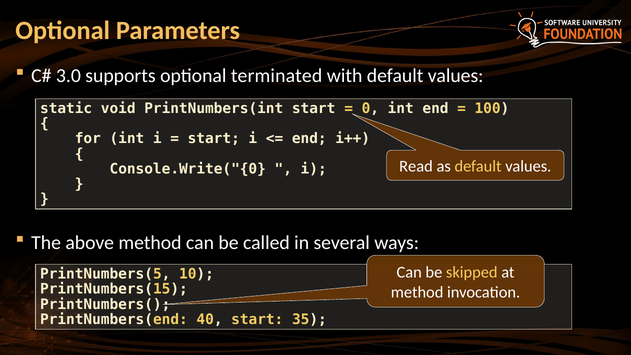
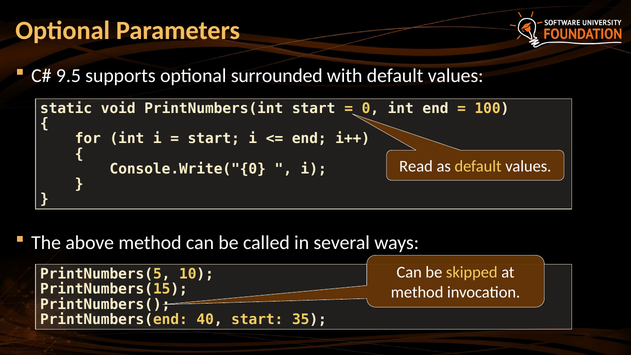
3.0: 3.0 -> 9.5 (68, 76)
terminated: terminated -> surrounded (277, 76)
